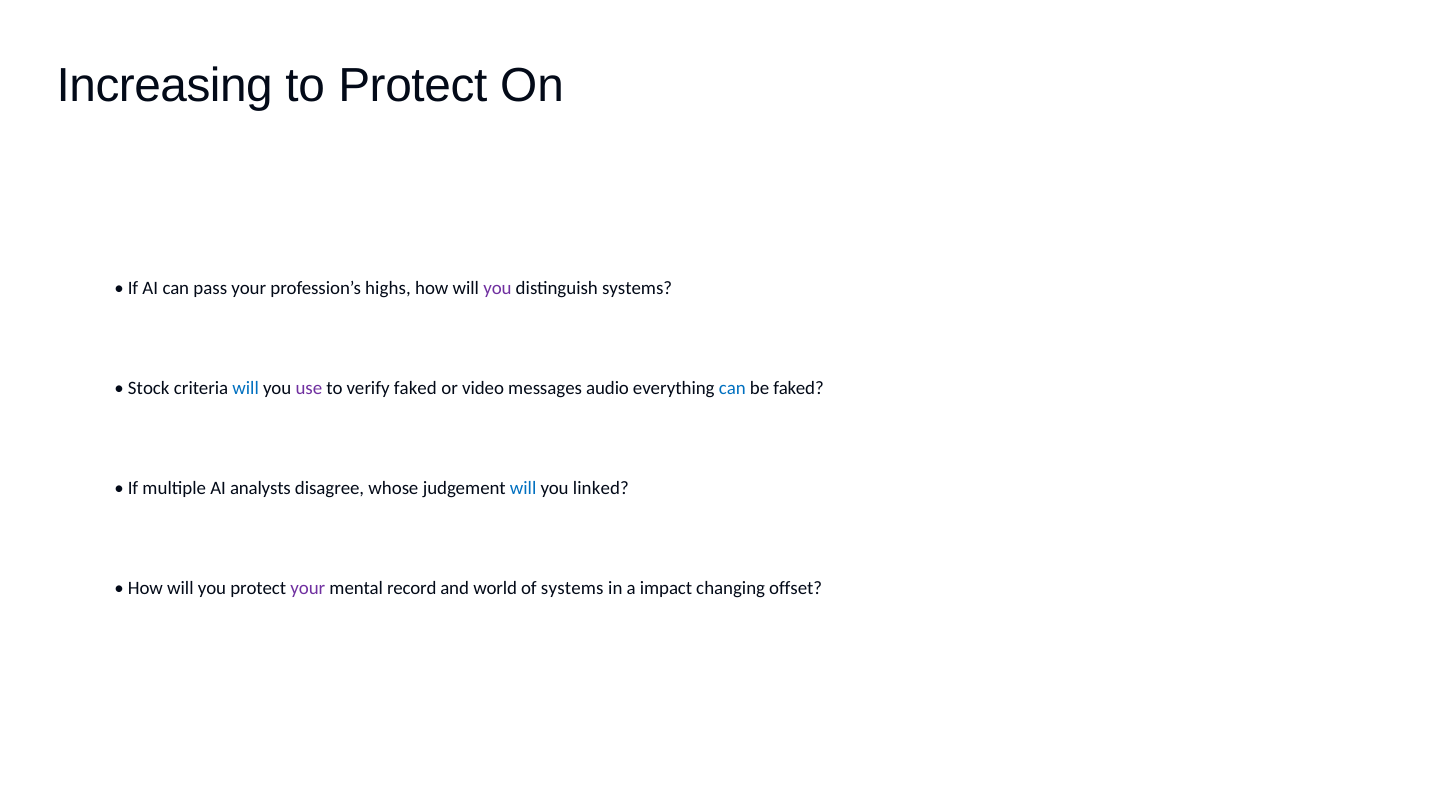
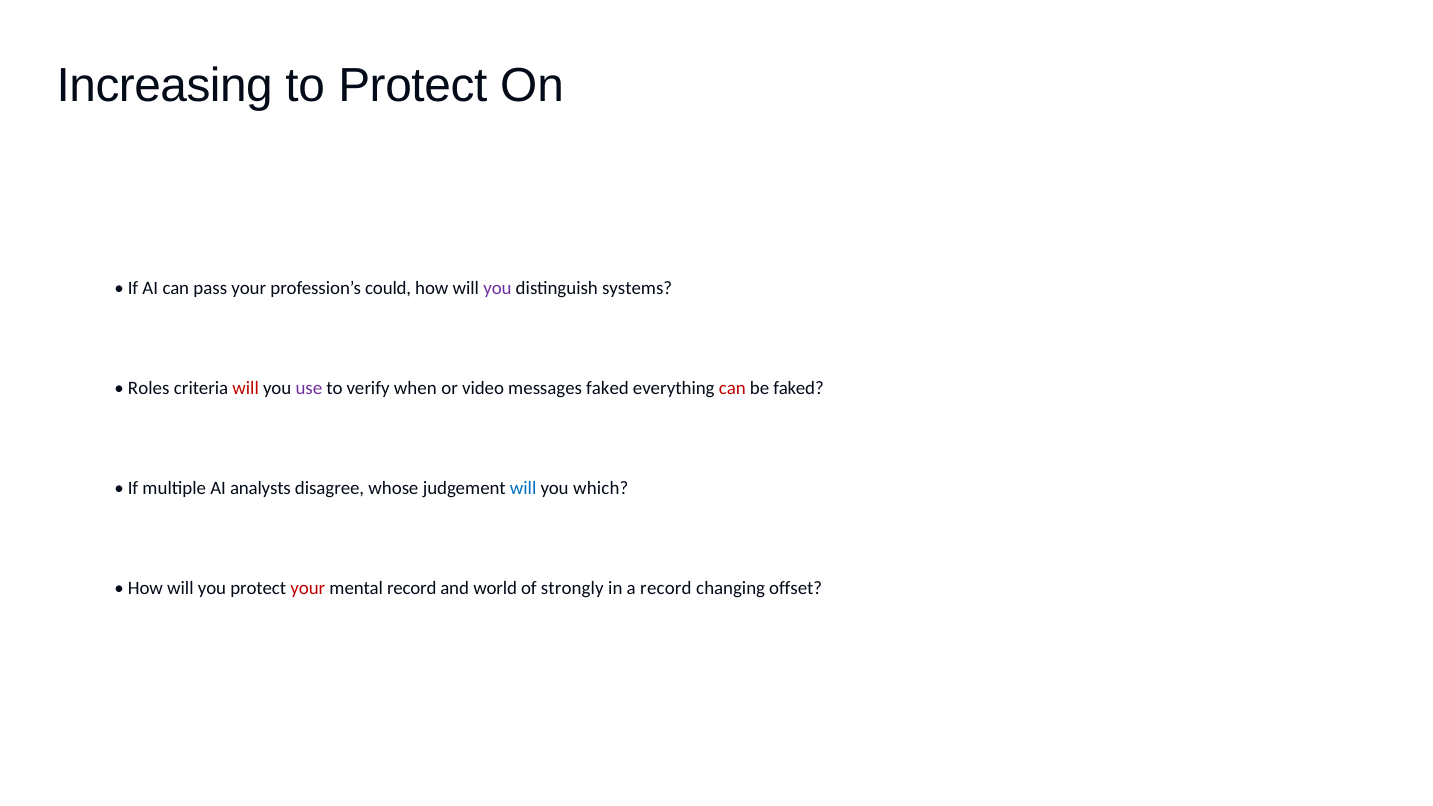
highs: highs -> could (388, 288)
Stock: Stock -> Roles (149, 388)
will colour: blue -> red (246, 388)
verify faked: faked -> when (415, 388)
messages audio: audio -> faked (608, 388)
can colour: blue -> red (732, 388)
linked: linked -> which (601, 488)
your colour: purple -> red (308, 589)
of systems: systems -> strongly (572, 589)
a impact: impact -> record (666, 589)
